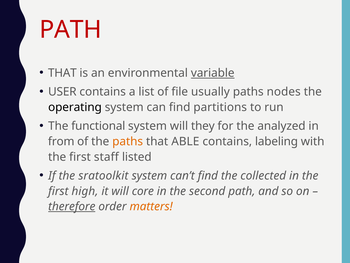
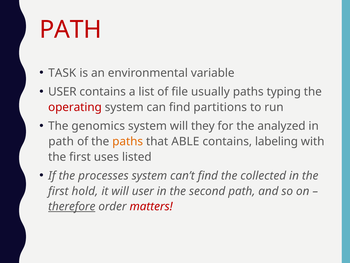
THAT: THAT -> TASK (62, 73)
variable underline: present -> none (213, 73)
nodes: nodes -> typing (284, 92)
operating colour: black -> red (75, 107)
functional: functional -> genomics (98, 126)
from: from -> path (61, 141)
staff: staff -> uses (106, 157)
sratoolkit: sratoolkit -> processes (103, 175)
high: high -> hold (85, 191)
will core: core -> user (143, 191)
matters colour: orange -> red (151, 206)
